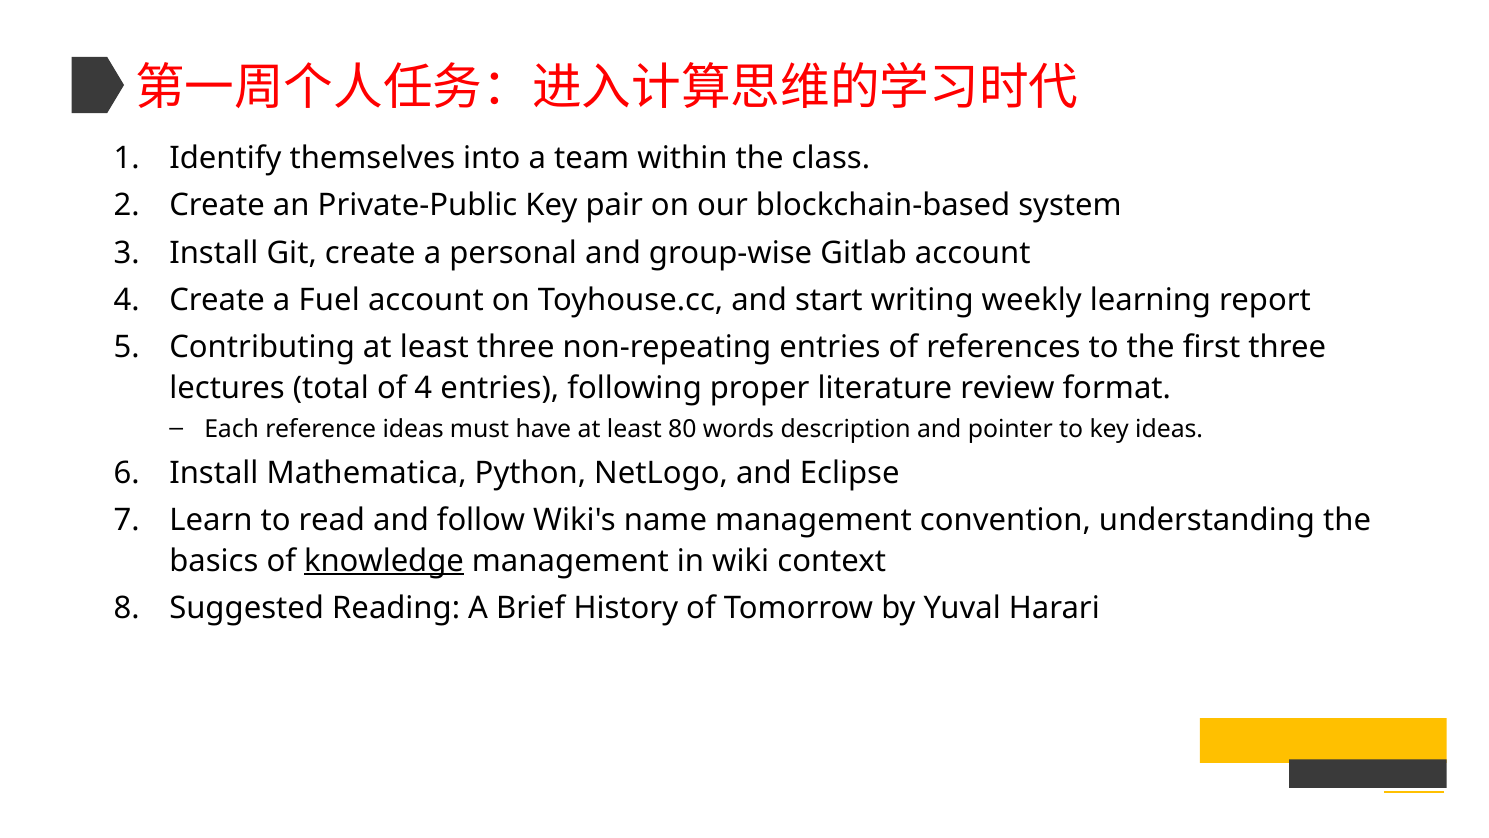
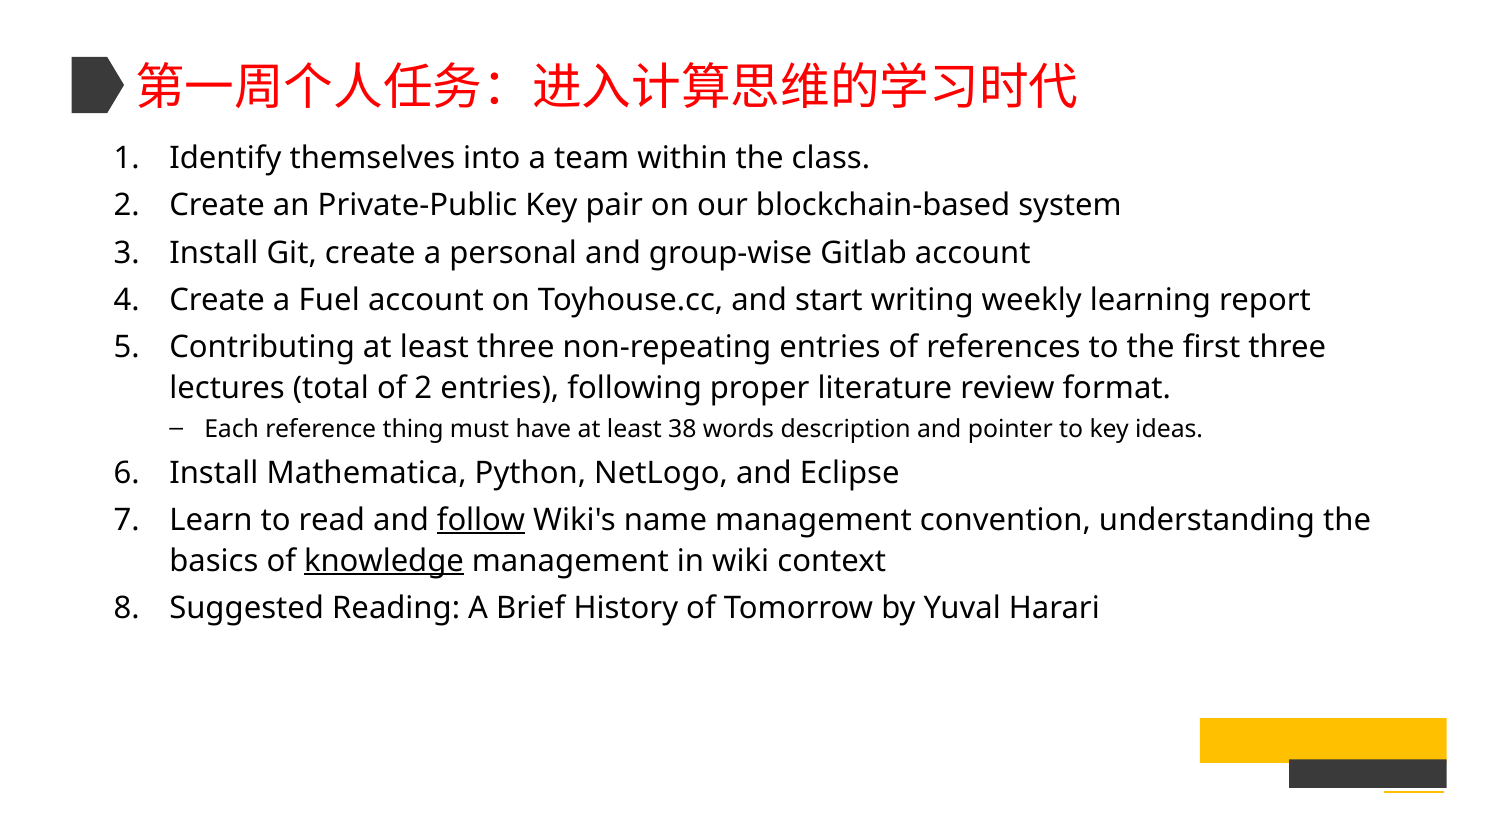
of 4: 4 -> 2 (423, 388)
reference ideas: ideas -> thing (413, 429)
80: 80 -> 38 (682, 429)
follow underline: none -> present (481, 520)
